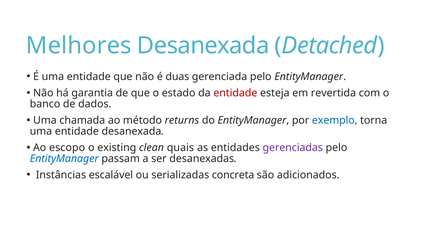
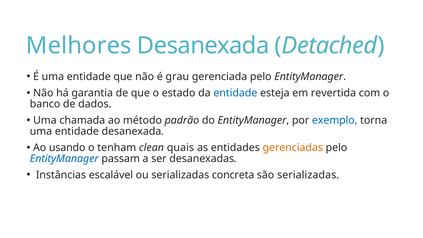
duas: duas -> grau (177, 77)
entidade colour: red -> blue (235, 93)
returns: returns -> padrão (182, 120)
escopo: escopo -> usando (67, 148)
existing: existing -> tenham (117, 148)
gerenciadas colour: purple -> orange (293, 148)
são adicionados: adicionados -> serializadas (308, 175)
